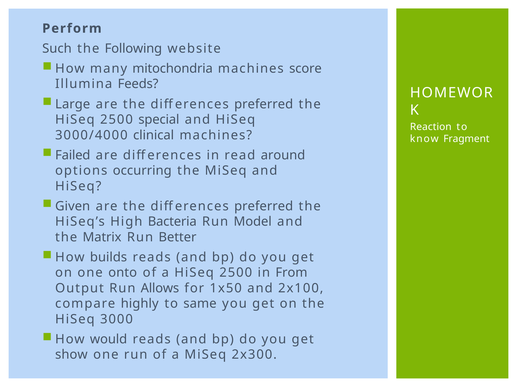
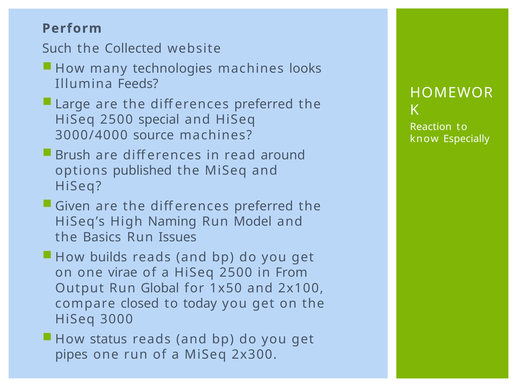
Following: Following -> Collected (133, 49)
mitochondria: mitochondria -> technologies (172, 69)
score: score -> looks (305, 69)
clinical: clinical -> source (154, 135)
Fragment: Fragment -> Especially (466, 139)
Failed: Failed -> Brush (73, 155)
occurring: occurring -> published (142, 171)
Bacteria: Bacteria -> Naming (172, 222)
Matrix: Matrix -> Basics (102, 238)
Better: Better -> Issues (178, 238)
onto: onto -> virae (123, 273)
Allows: Allows -> Global (160, 289)
highly: highly -> closed (140, 304)
same: same -> today (200, 304)
would: would -> status (109, 340)
show: show -> pipes (71, 355)
